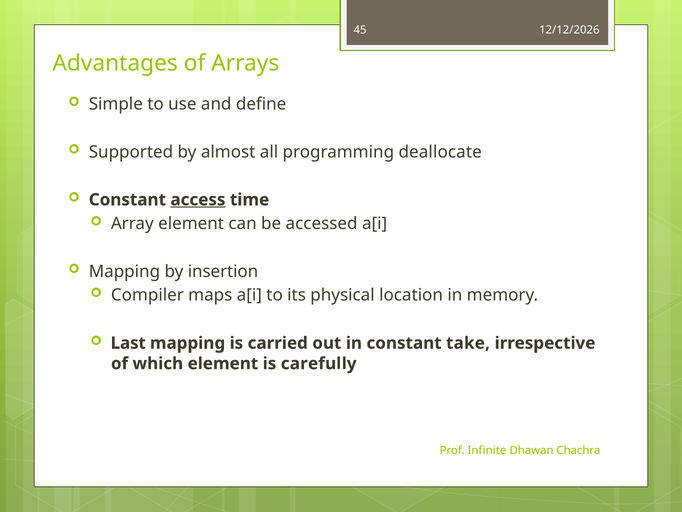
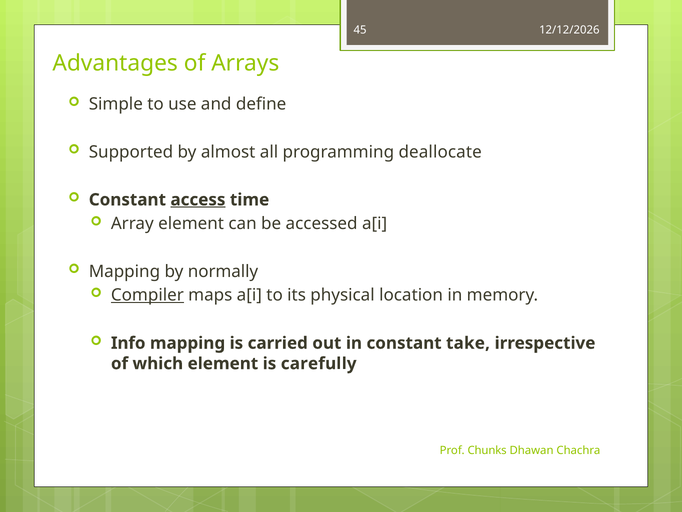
insertion: insertion -> normally (223, 271)
Compiler underline: none -> present (147, 295)
Last: Last -> Info (128, 343)
Infinite: Infinite -> Chunks (487, 450)
